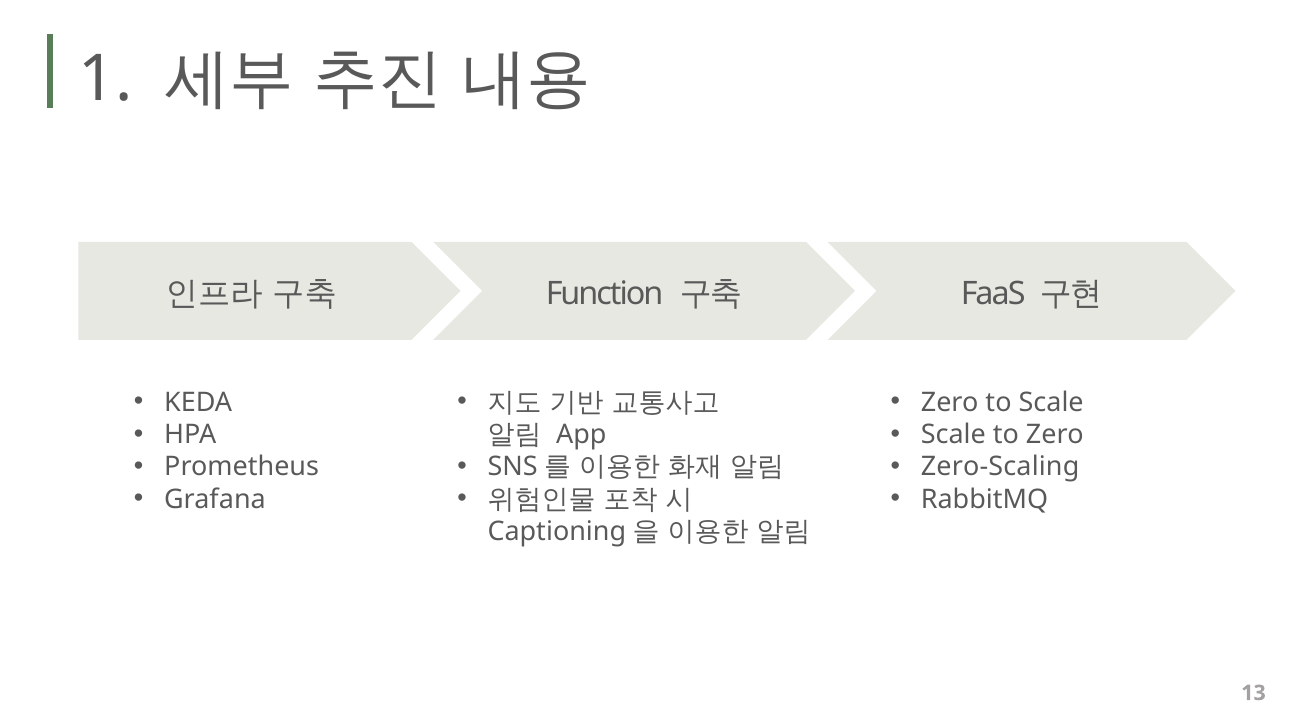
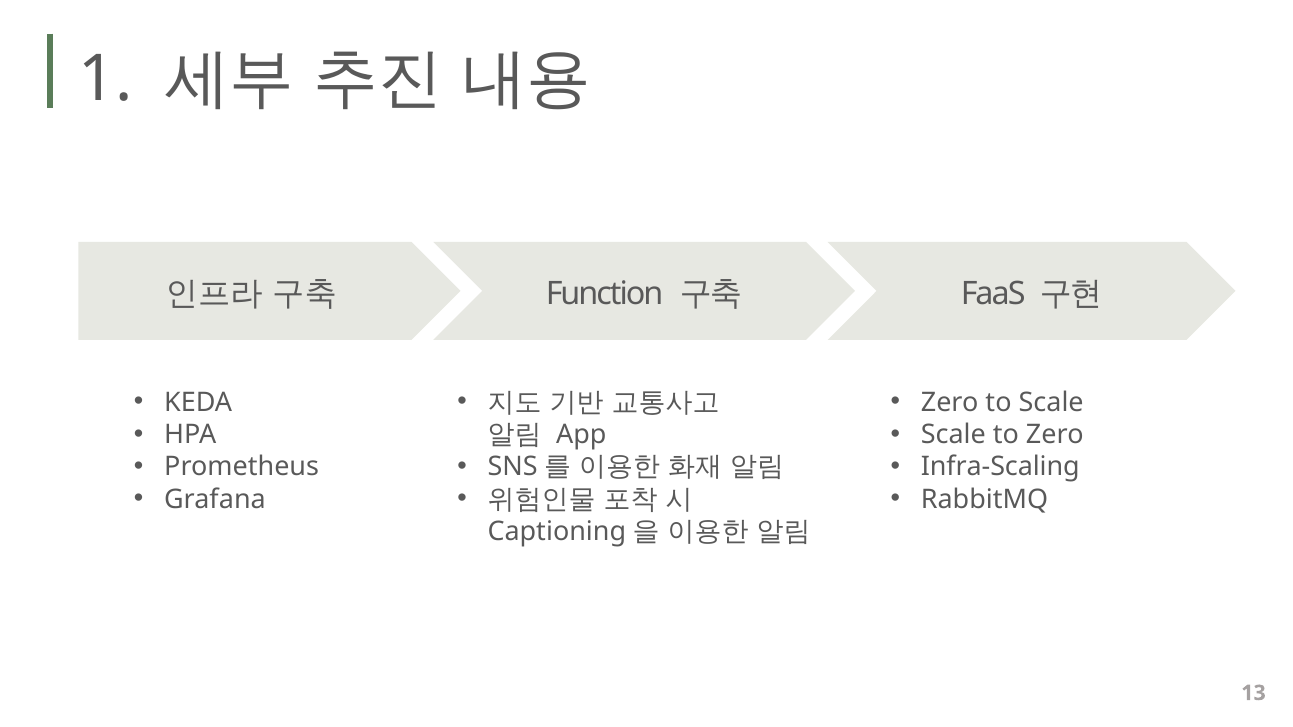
Zero-Scaling: Zero-Scaling -> Infra-Scaling (1000, 467)
